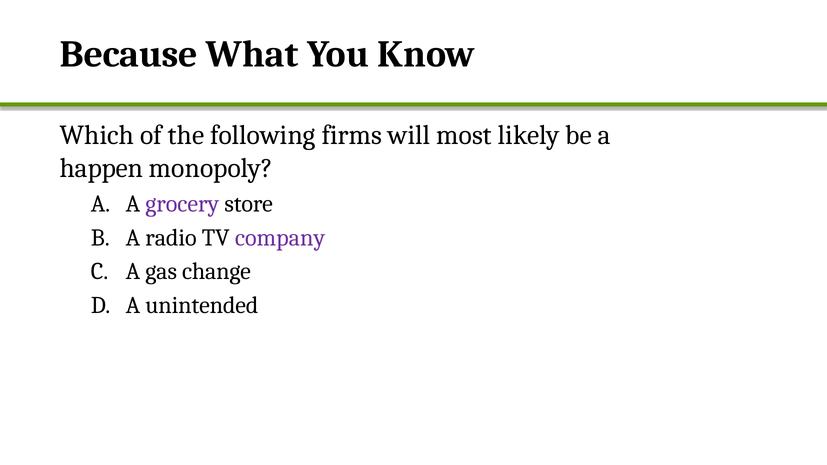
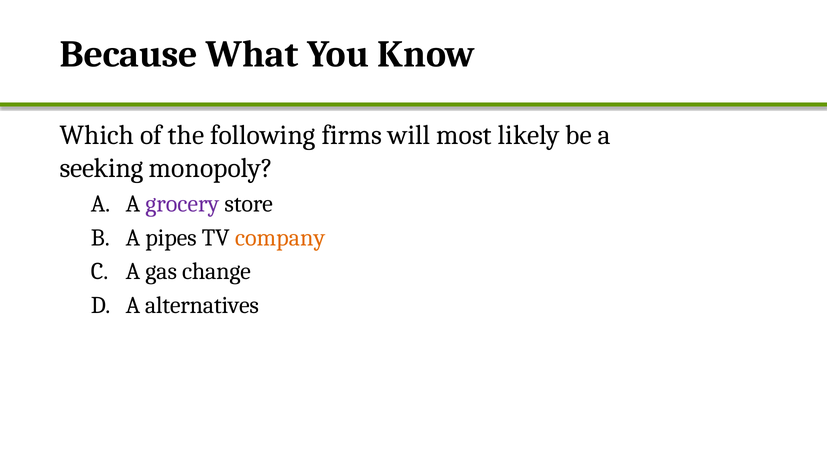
happen: happen -> seeking (101, 168)
radio: radio -> pipes (171, 238)
company colour: purple -> orange (280, 238)
unintended: unintended -> alternatives (202, 305)
